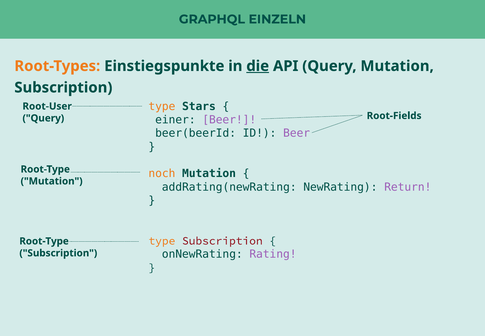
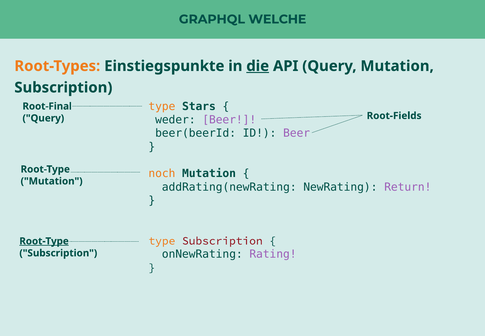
EINZELN: EINZELN -> WELCHE (277, 19)
Root-User: Root-User -> Root-Final (47, 106)
einer: einer -> weder (175, 120)
Root-Type underline: none -> present (44, 241)
